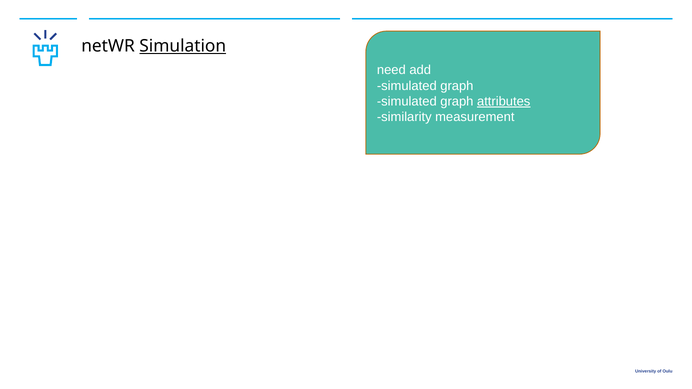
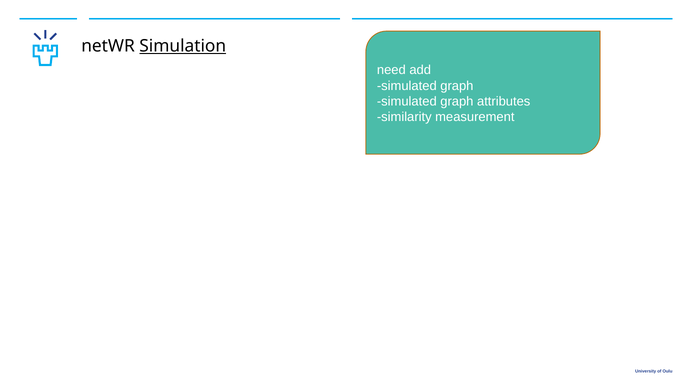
attributes underline: present -> none (504, 101)
